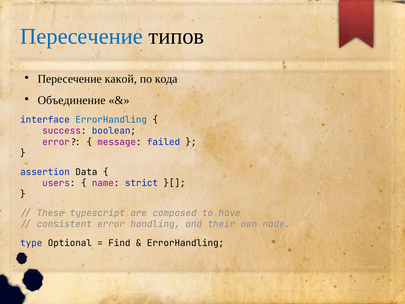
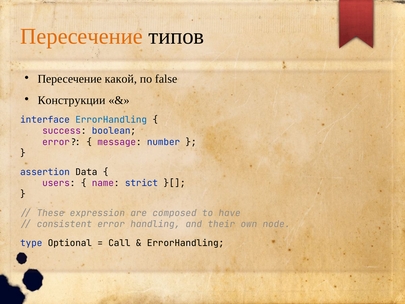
Пересечение colour: blue -> orange (82, 37)
кода: кода -> false (166, 79)
Объединение: Объединение -> Конструкции (72, 100)
failed: failed -> number (164, 142)
typescript: typescript -> expression (97, 213)
Find: Find -> Call (119, 243)
